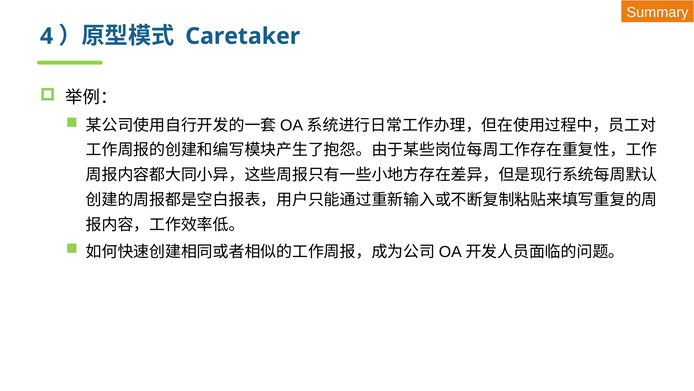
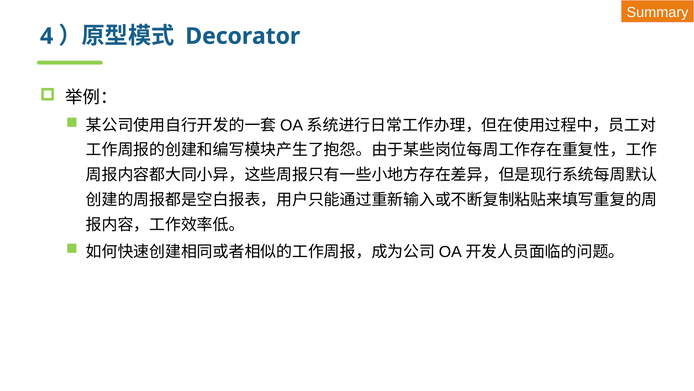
Caretaker: Caretaker -> Decorator (243, 36)
